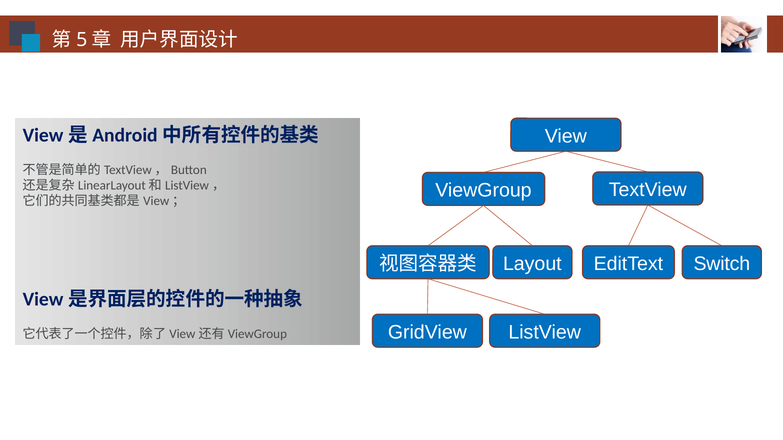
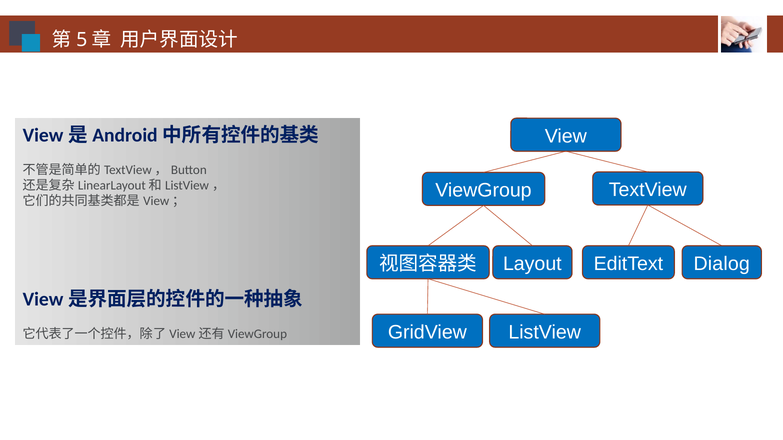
Switch: Switch -> Dialog (722, 264)
